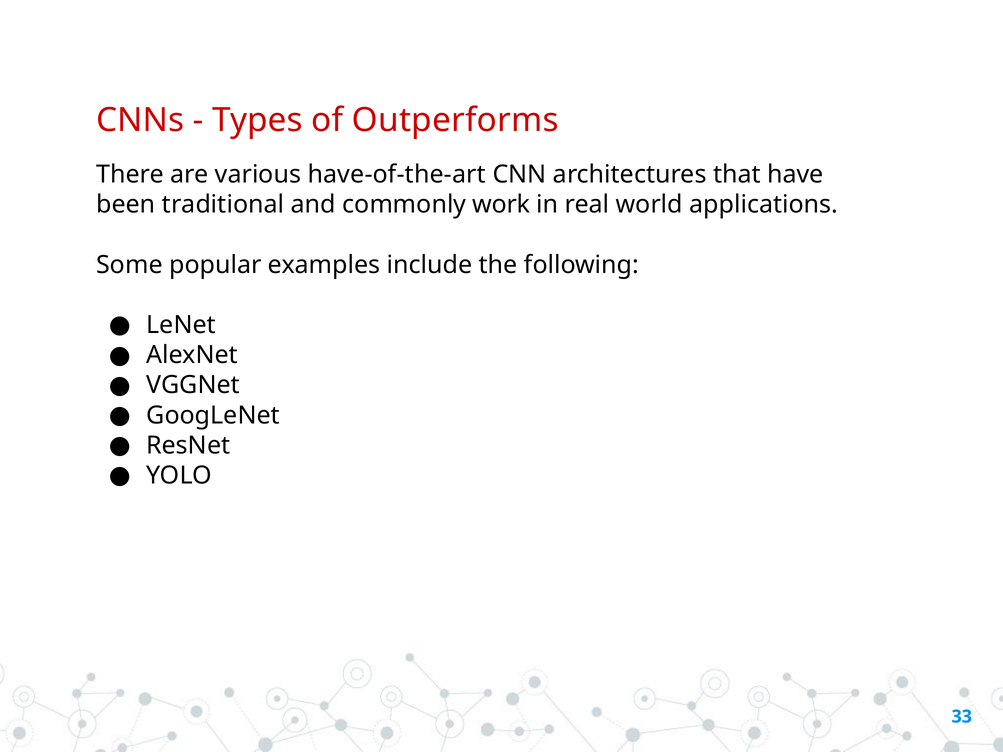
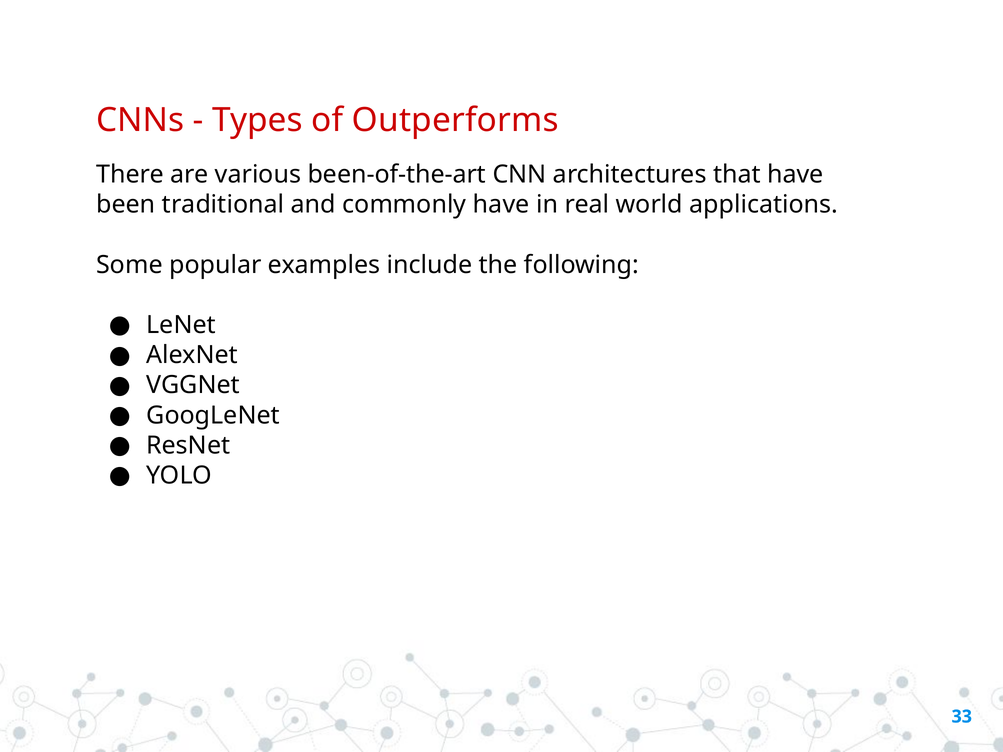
have-of-the-art: have-of-the-art -> been-of-the-art (397, 175)
commonly work: work -> have (501, 205)
